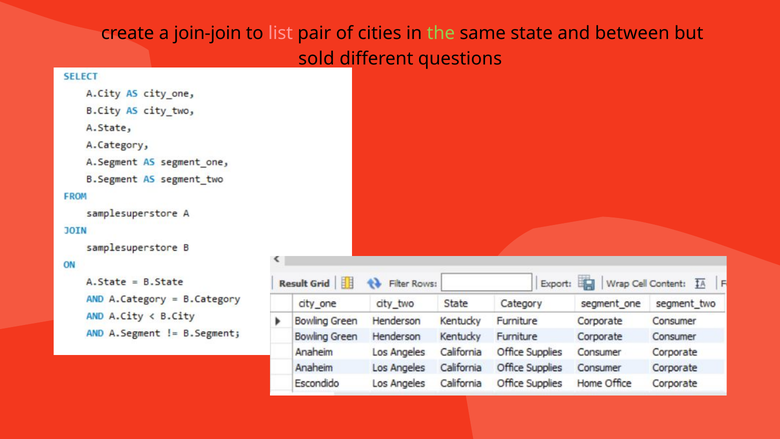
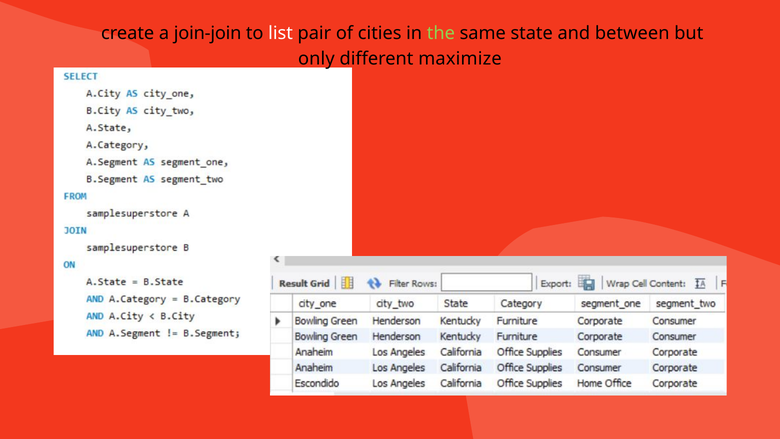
list colour: pink -> white (281, 33)
sold: sold -> only (316, 59)
questions: questions -> maximize (460, 59)
